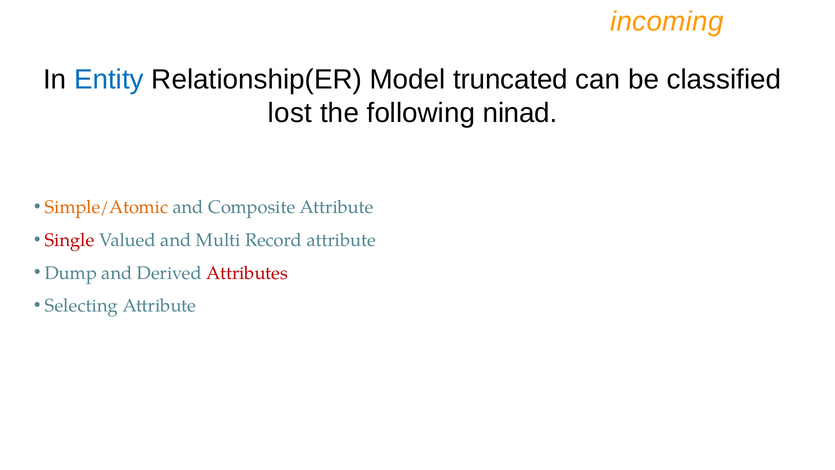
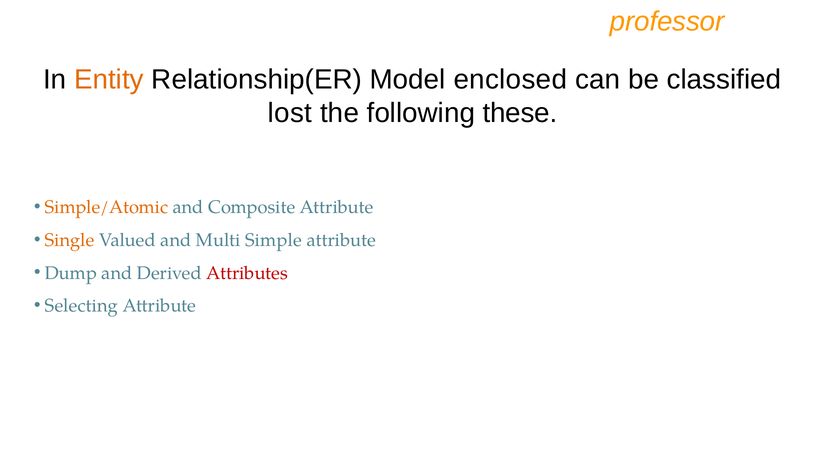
incoming: incoming -> professor (667, 22)
Entity colour: blue -> orange (109, 79)
truncated: truncated -> enclosed (510, 79)
ninad: ninad -> these (520, 113)
Single colour: red -> orange (70, 240)
Record: Record -> Simple (274, 240)
